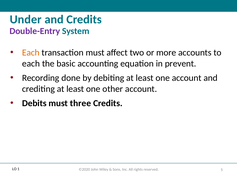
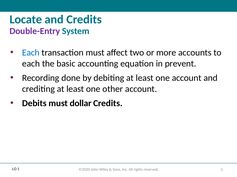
Under: Under -> Locate (26, 20)
Each colour: orange -> blue (31, 53)
three: three -> dollar (81, 104)
